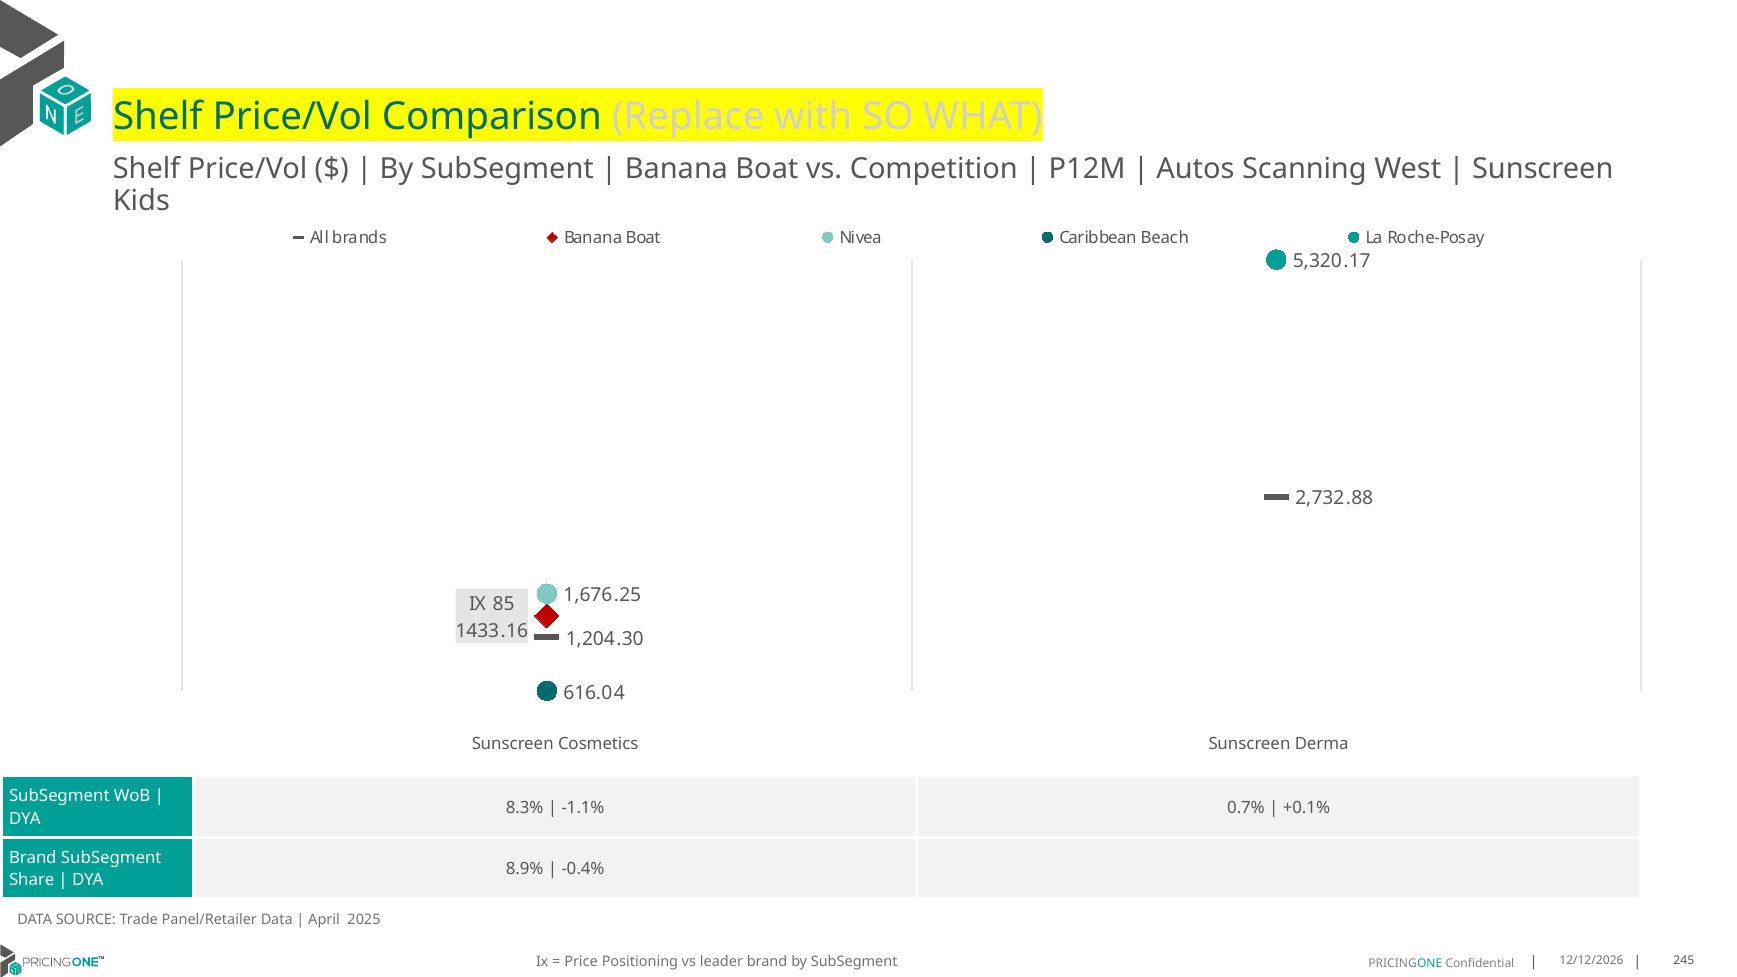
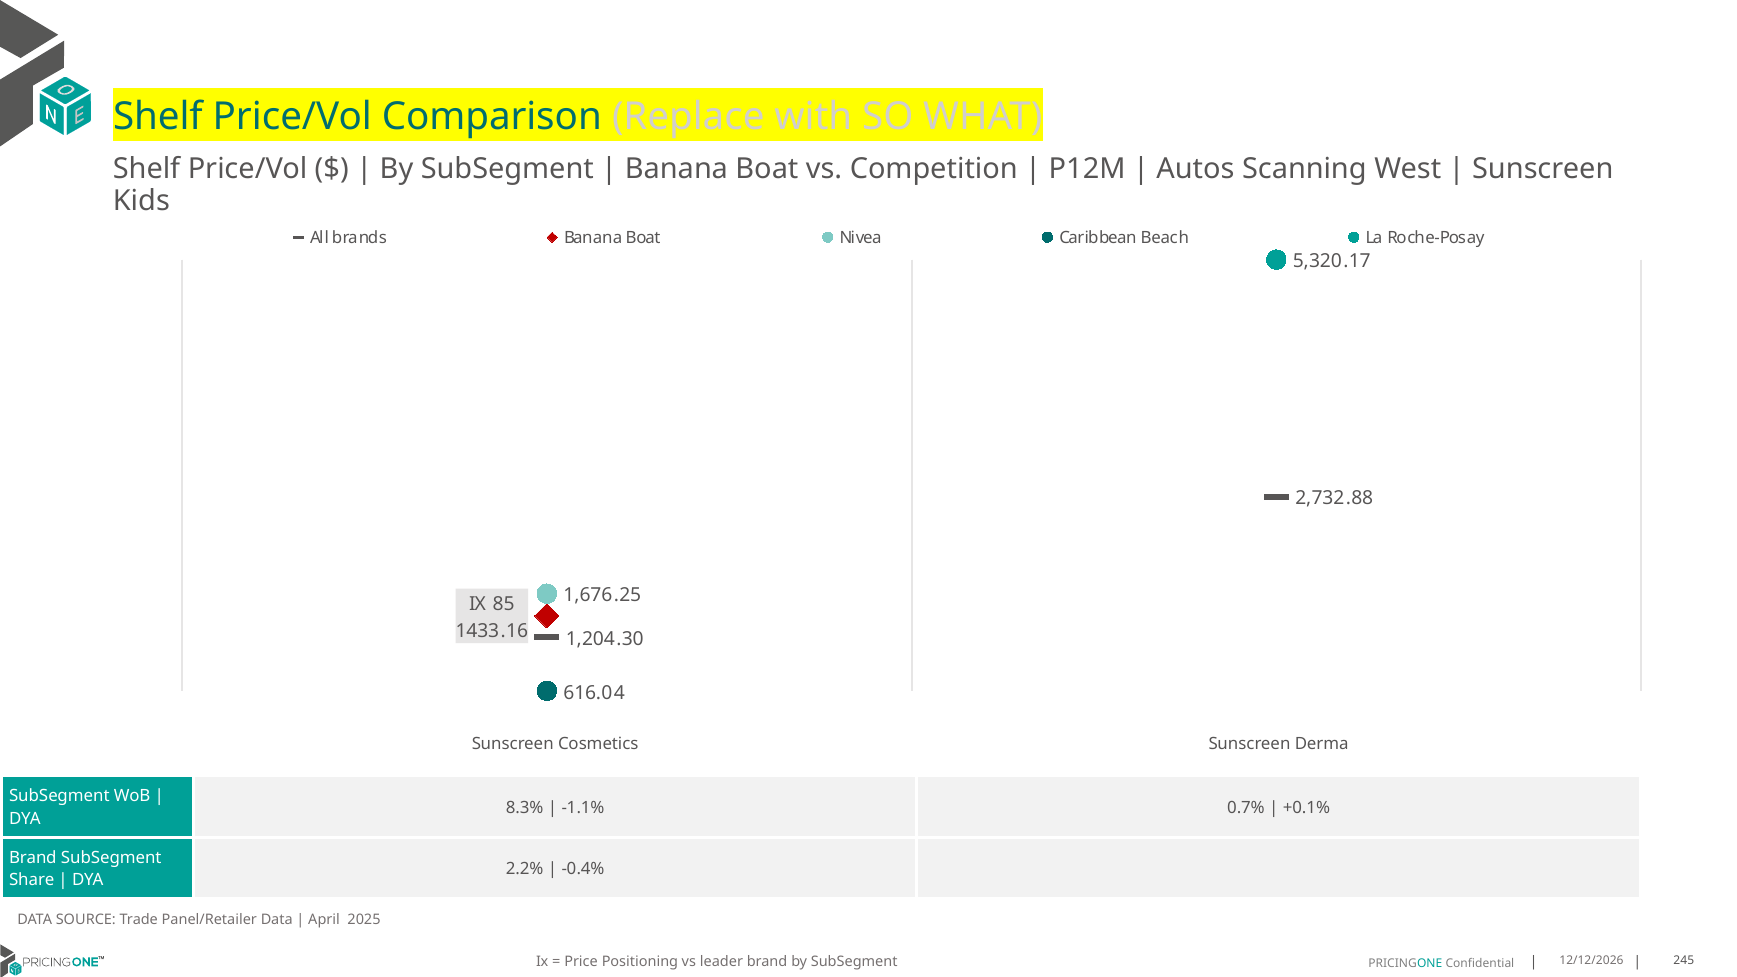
8.9%: 8.9% -> 2.2% (525, 869)
